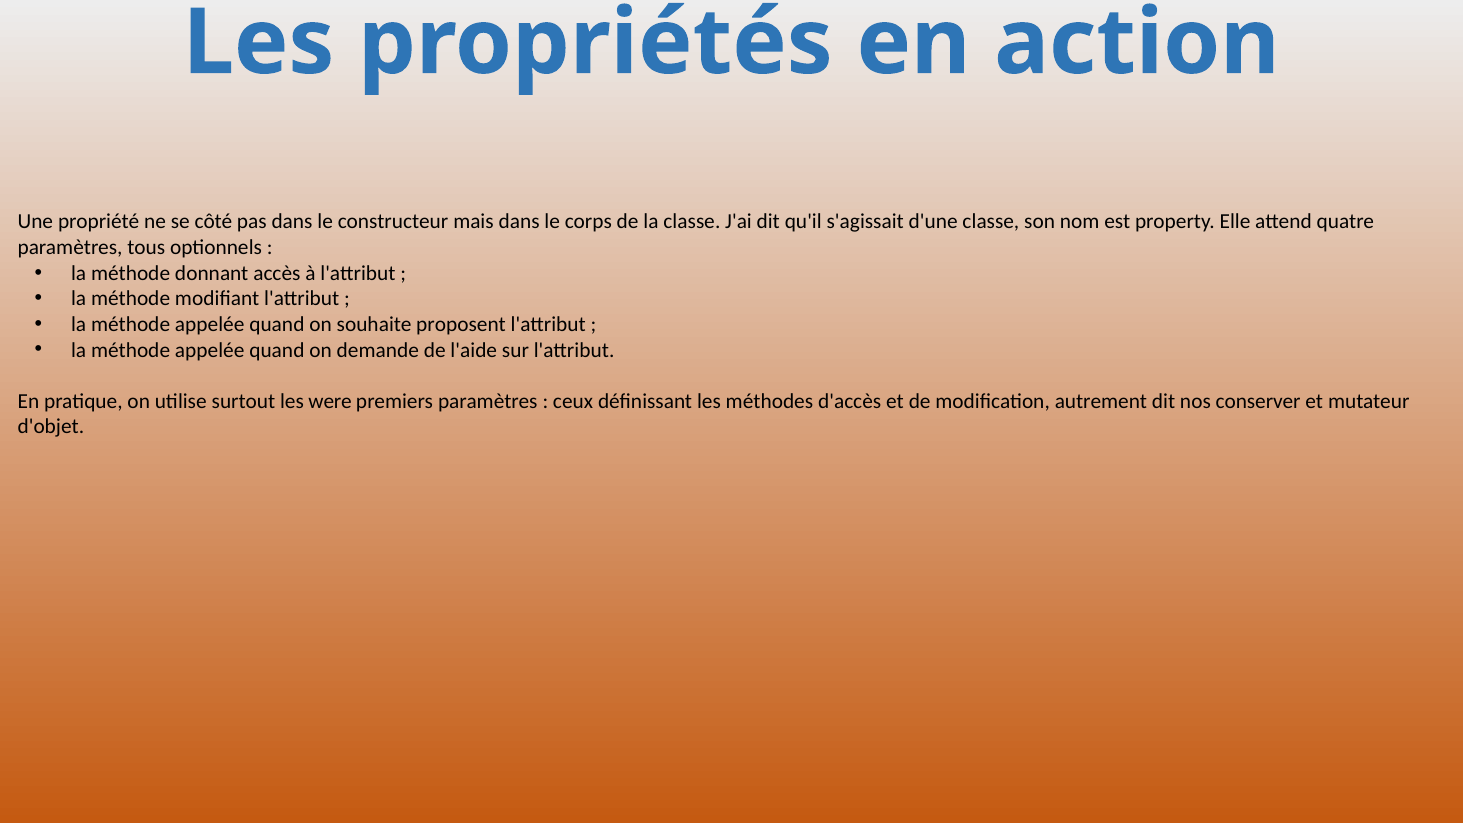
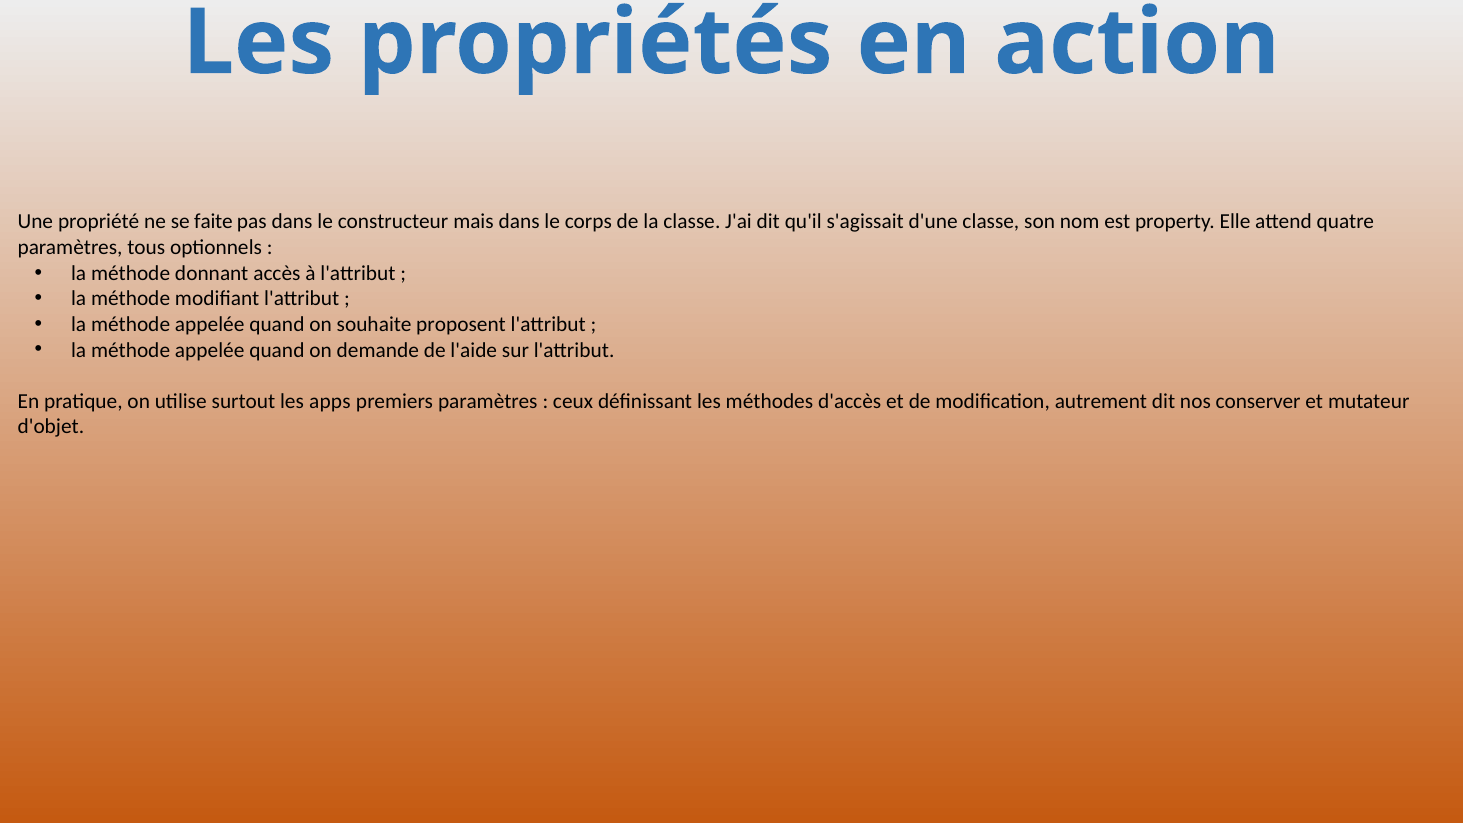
côté: côté -> faite (213, 222)
were: were -> apps (330, 401)
